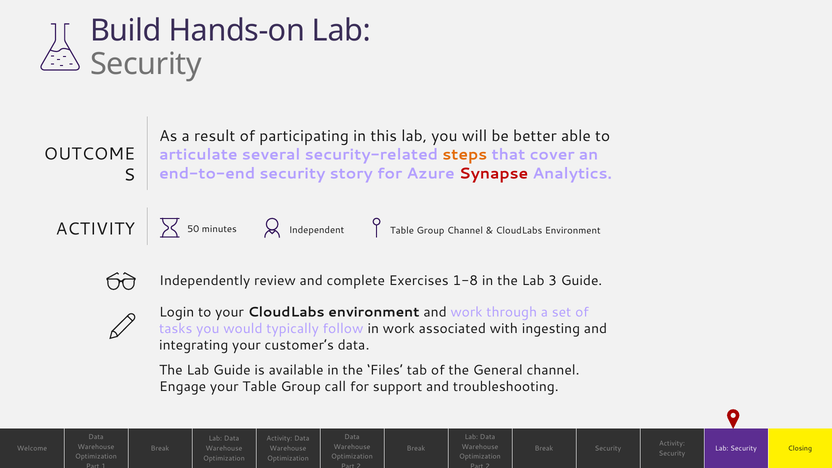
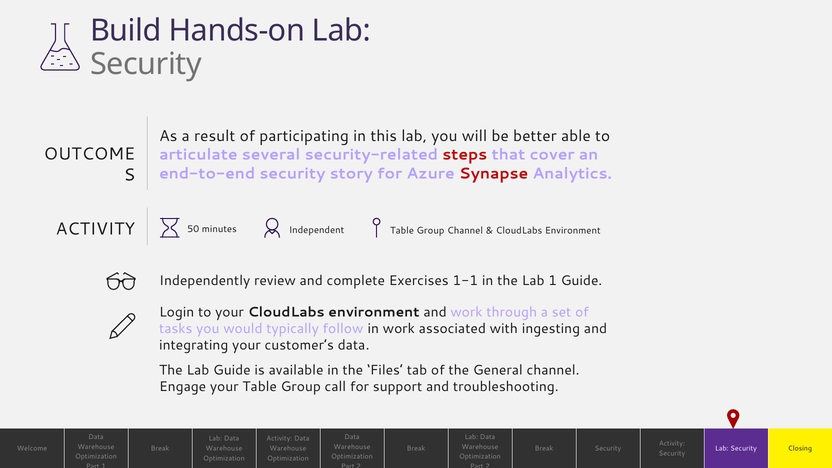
steps colour: orange -> red (465, 155)
1-8: 1-8 -> 1-1 (465, 281)
Lab 3: 3 -> 1 (553, 281)
